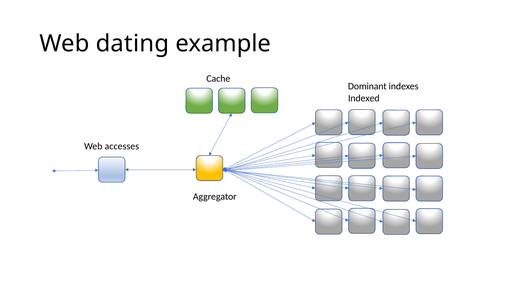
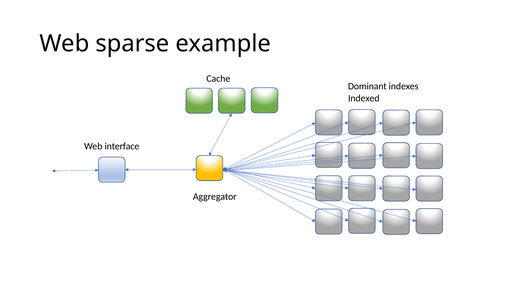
dating: dating -> sparse (133, 44)
accesses: accesses -> interface (122, 146)
